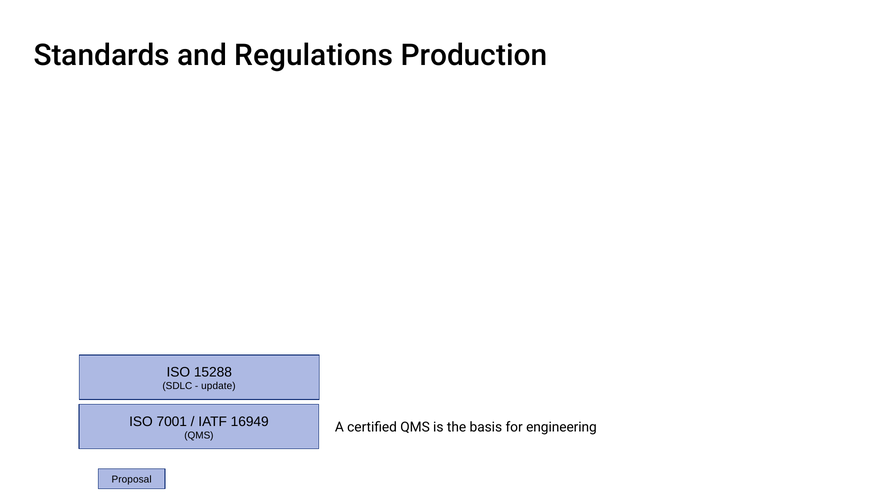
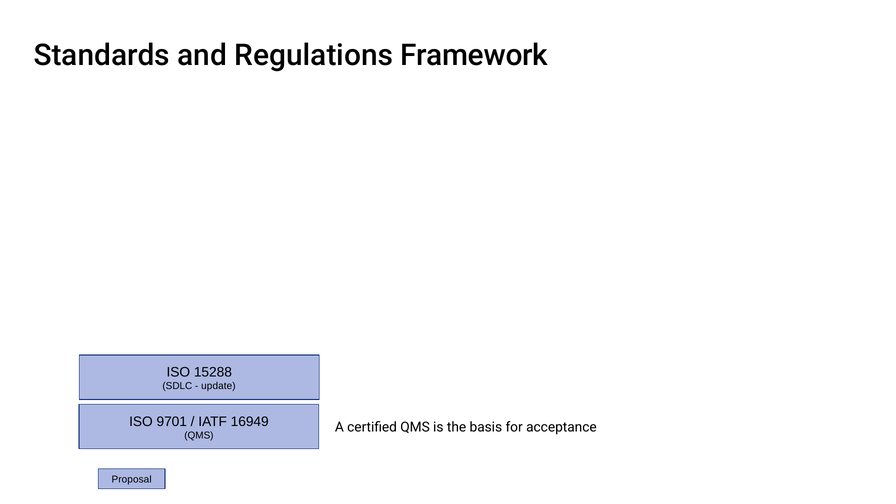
Production: Production -> Framework (474, 55)
7001: 7001 -> 9701 (172, 422)
engineering: engineering -> acceptance (561, 427)
